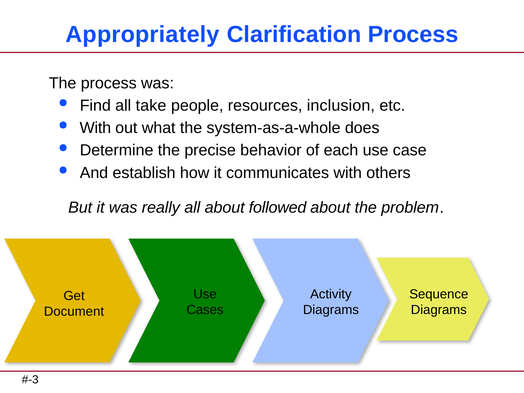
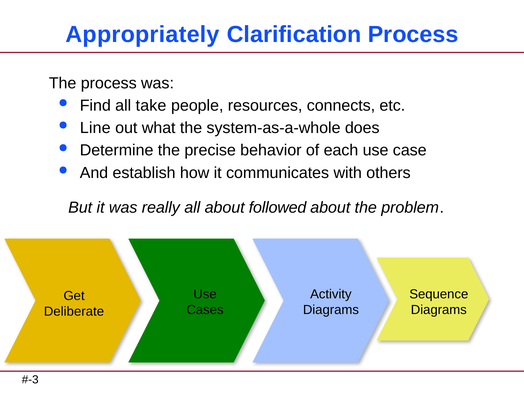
inclusion: inclusion -> connects (341, 106)
With: With -> Line (95, 128)
Document: Document -> Deliberate (74, 312)
